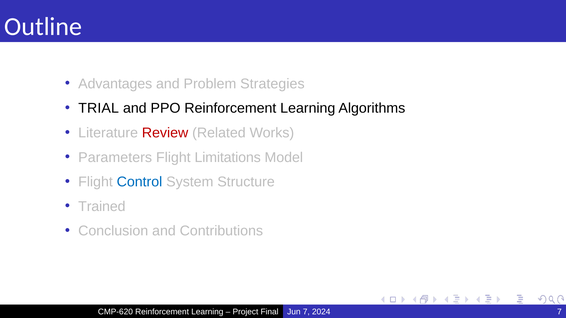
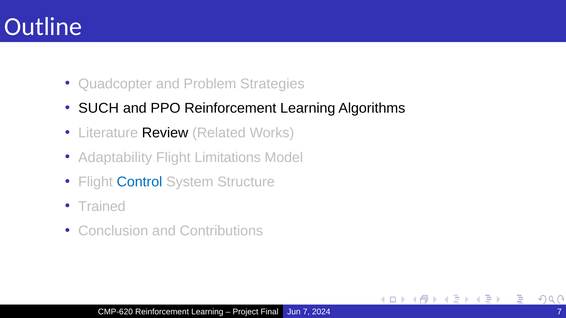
Advantages: Advantages -> Quadcopter (115, 84)
TRIAL: TRIAL -> SUCH (99, 108)
Review colour: red -> black (165, 133)
Parameters: Parameters -> Adaptability (115, 158)
